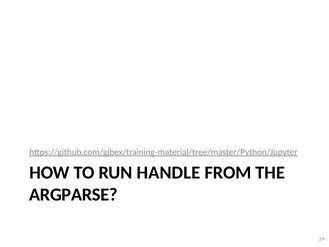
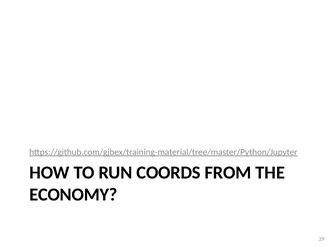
HANDLE: HANDLE -> COORDS (169, 172)
ARGPARSE: ARGPARSE -> ECONOMY (73, 194)
